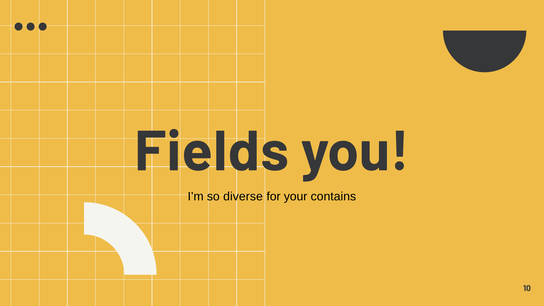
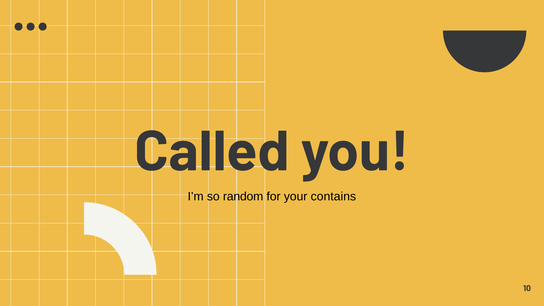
Fields: Fields -> Called (212, 152)
diverse: diverse -> random (243, 196)
